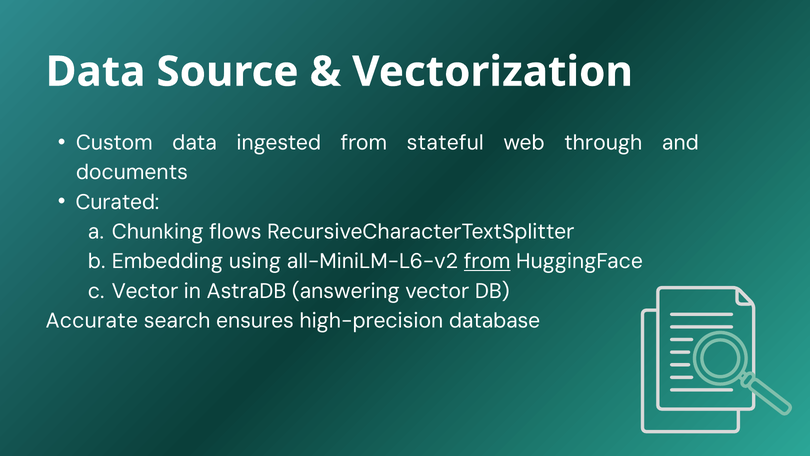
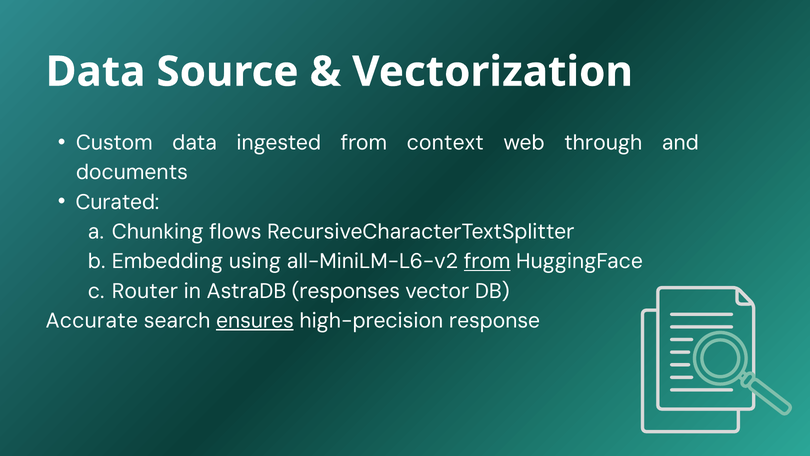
stateful: stateful -> context (445, 143)
Vector: Vector -> Router (145, 291)
answering: answering -> responses (346, 291)
ensures underline: none -> present (255, 320)
database: database -> response (495, 320)
